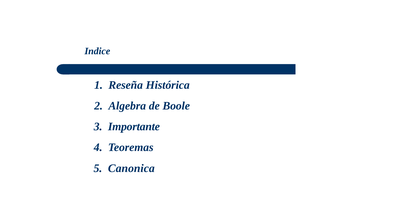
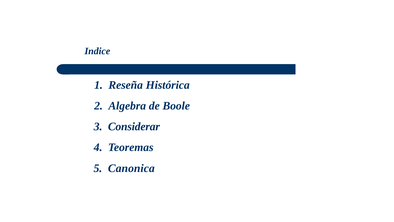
Importante: Importante -> Considerar (134, 126)
